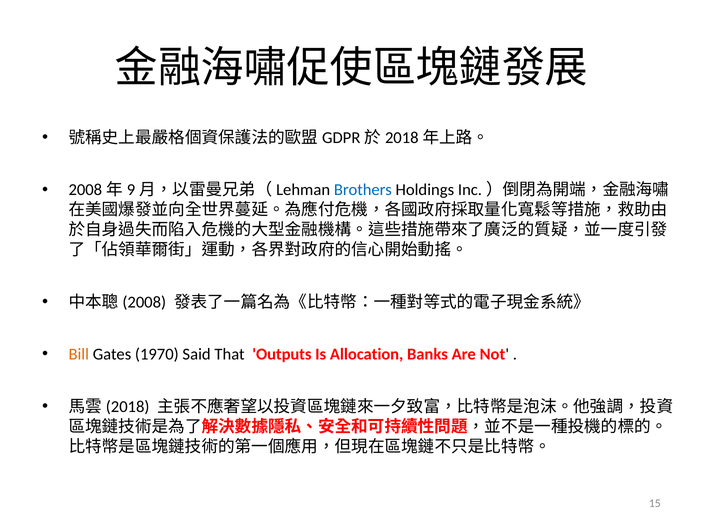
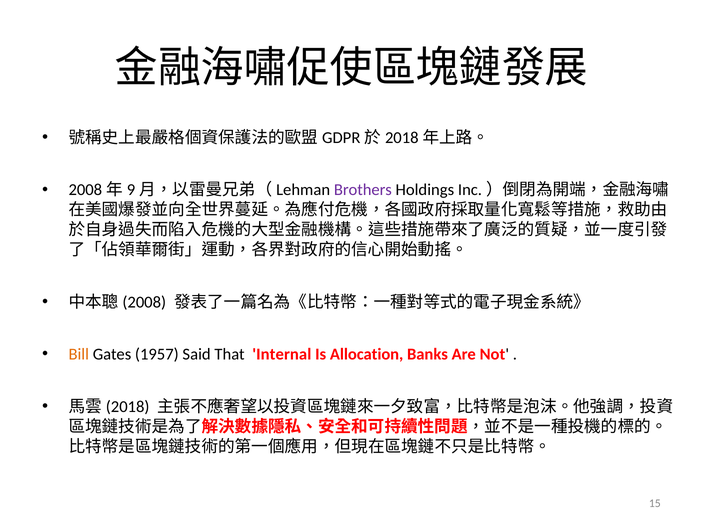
Brothers colour: blue -> purple (363, 190)
1970: 1970 -> 1957 (157, 355)
Outputs: Outputs -> Internal (282, 355)
